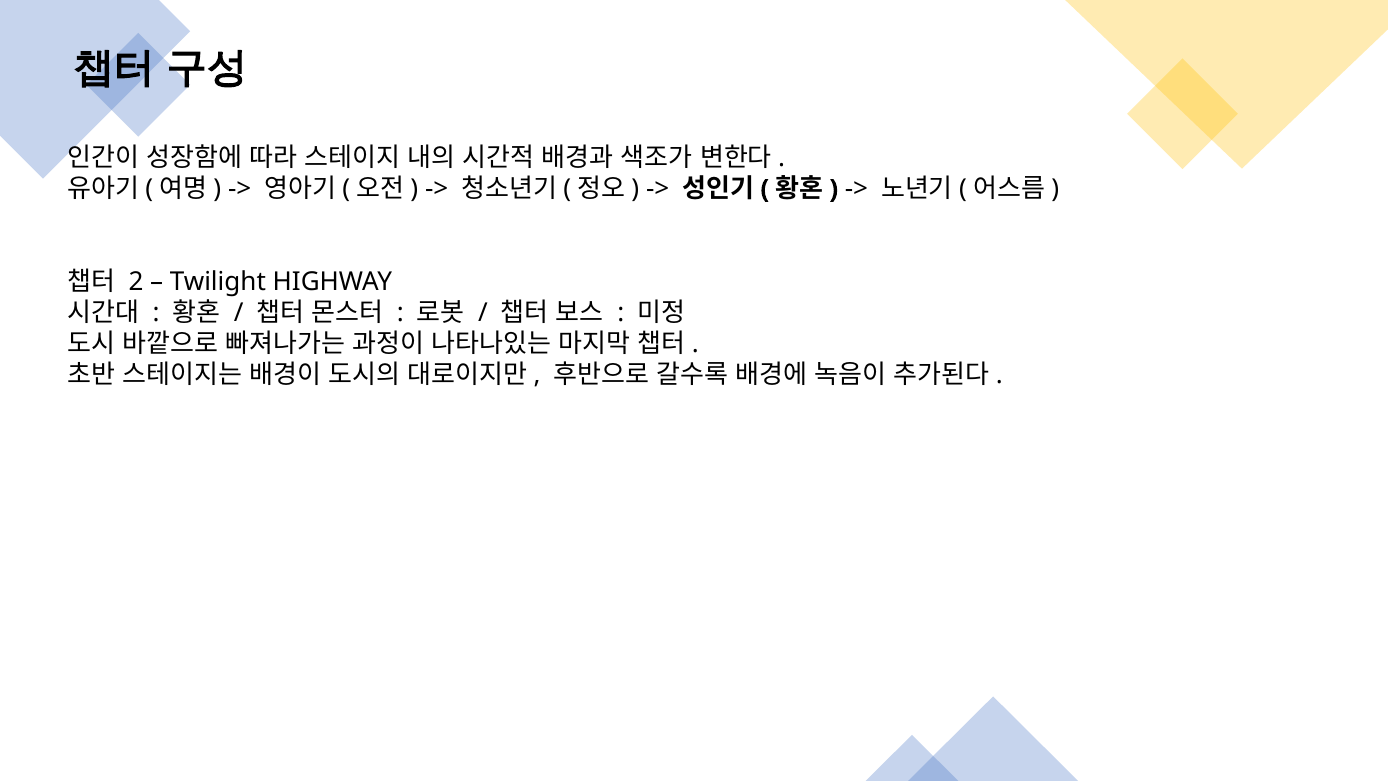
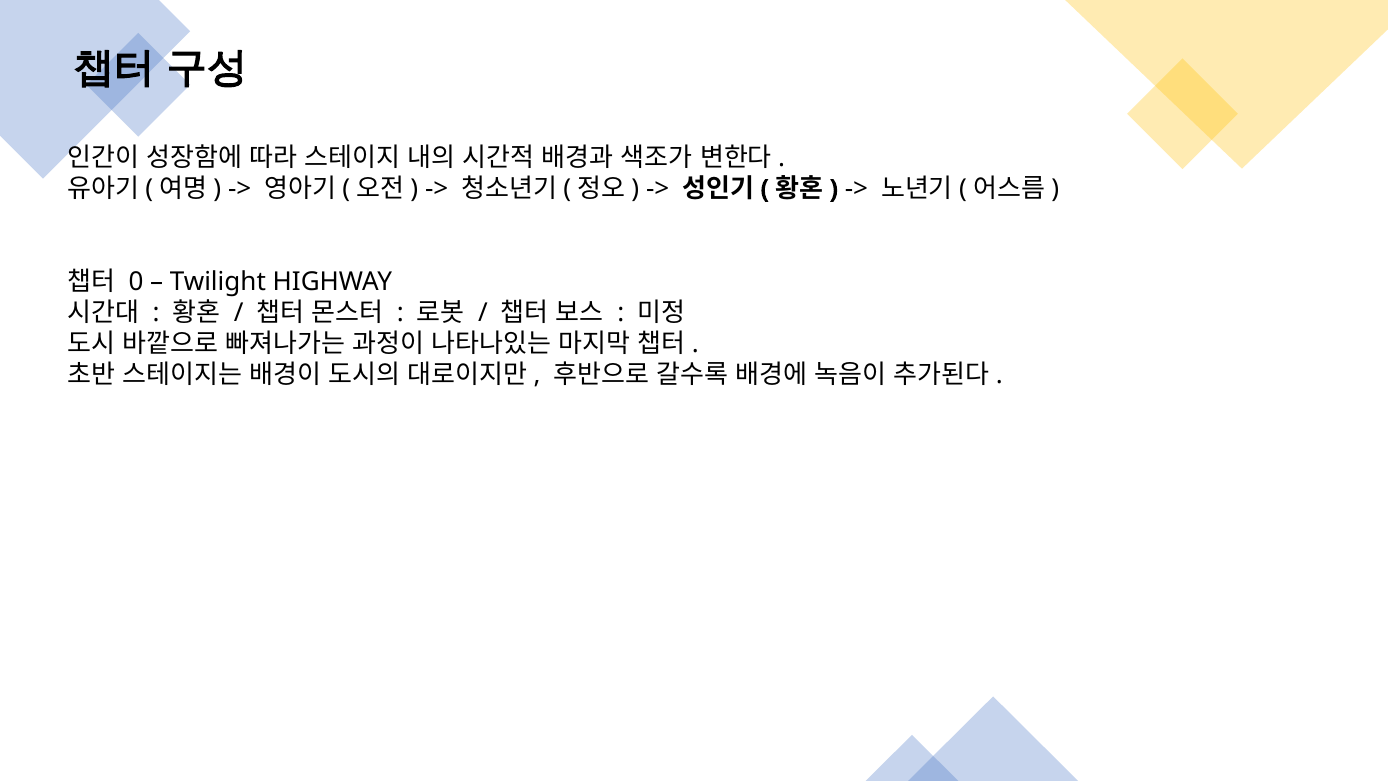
2: 2 -> 0 (136, 281)
